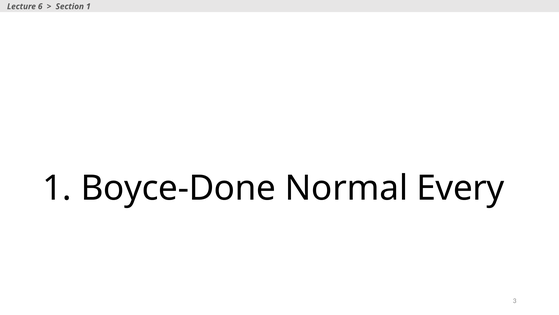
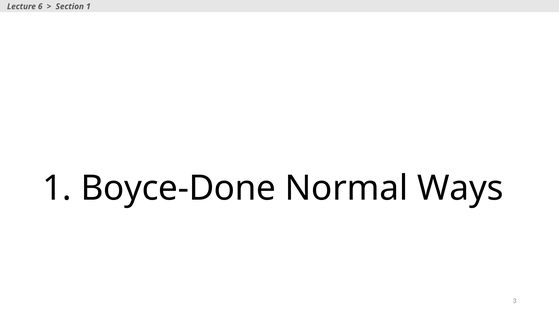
Every: Every -> Ways (460, 188)
